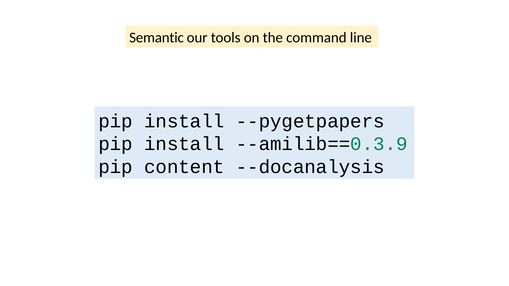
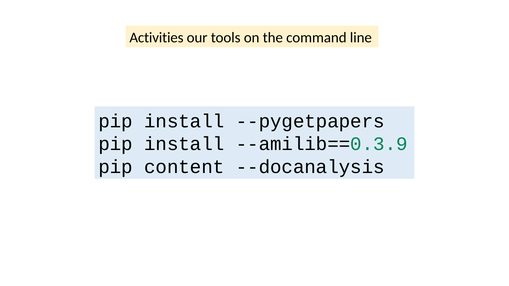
Semantic: Semantic -> Activities (156, 38)
